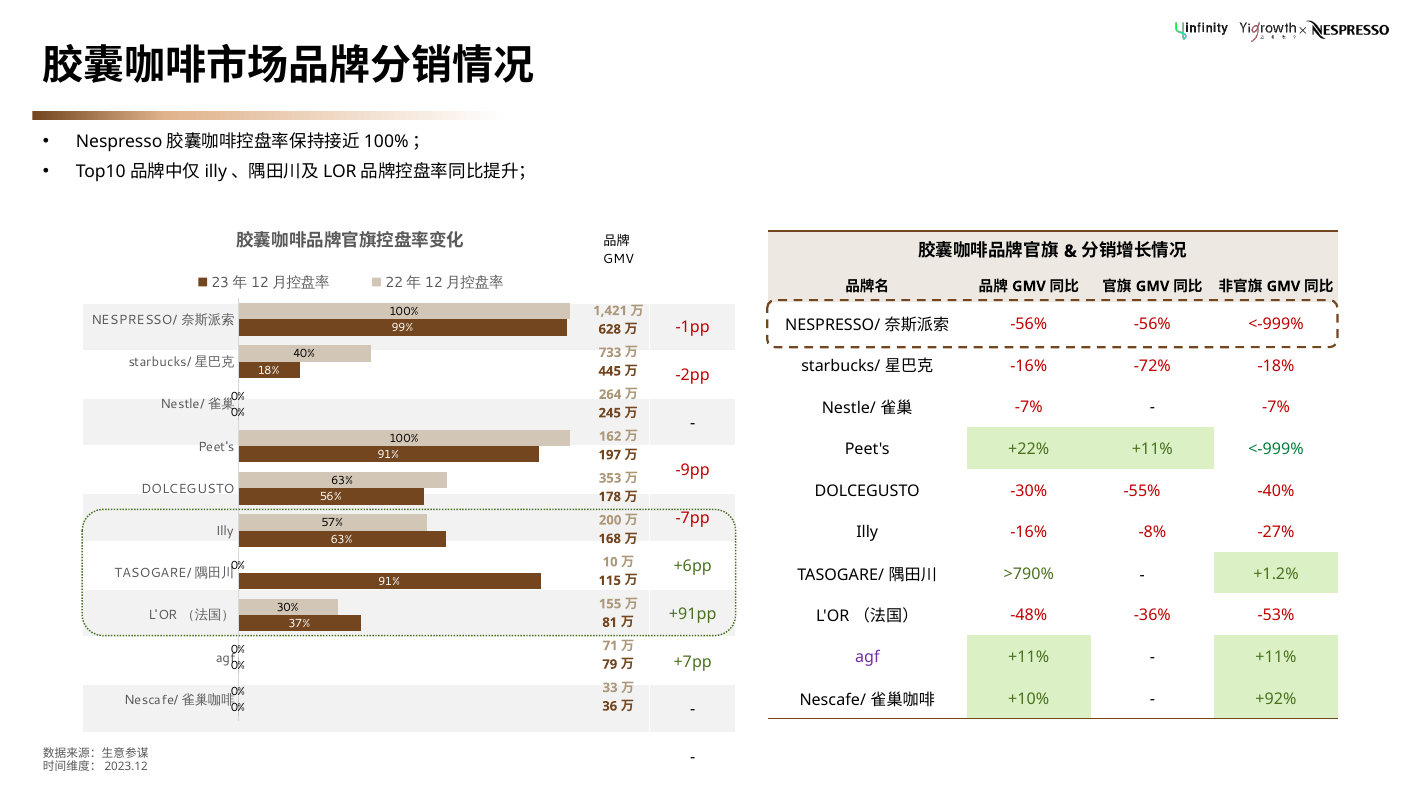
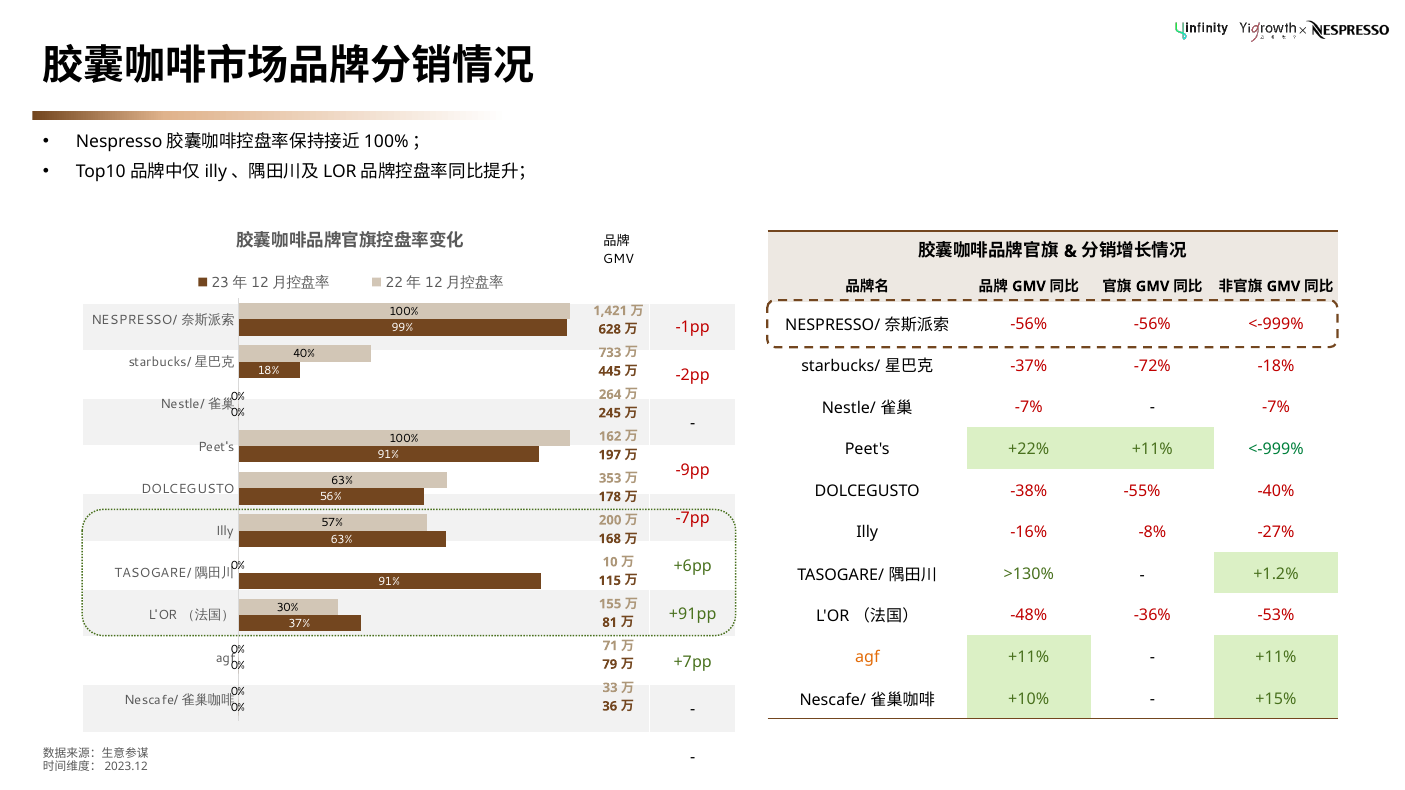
-16%: -16% -> -37% (1029, 366)
-30%: -30% -> -38% (1029, 491)
>790%: >790% -> >130% (1029, 574)
agf colour: purple -> orange (867, 658)
+92%: +92% -> +15% (1276, 699)
